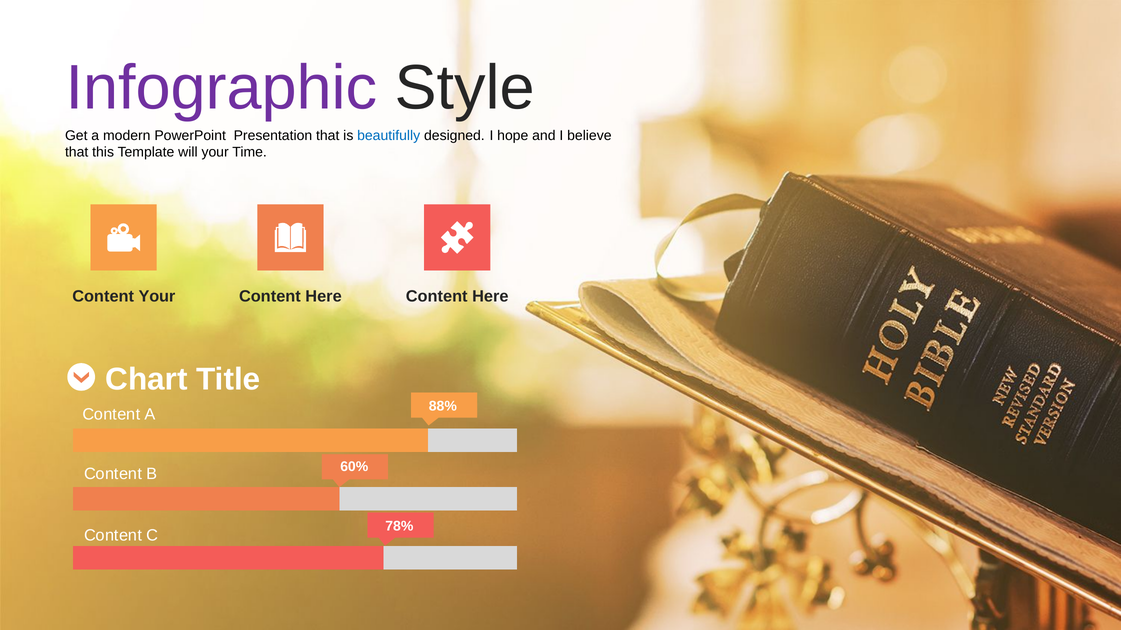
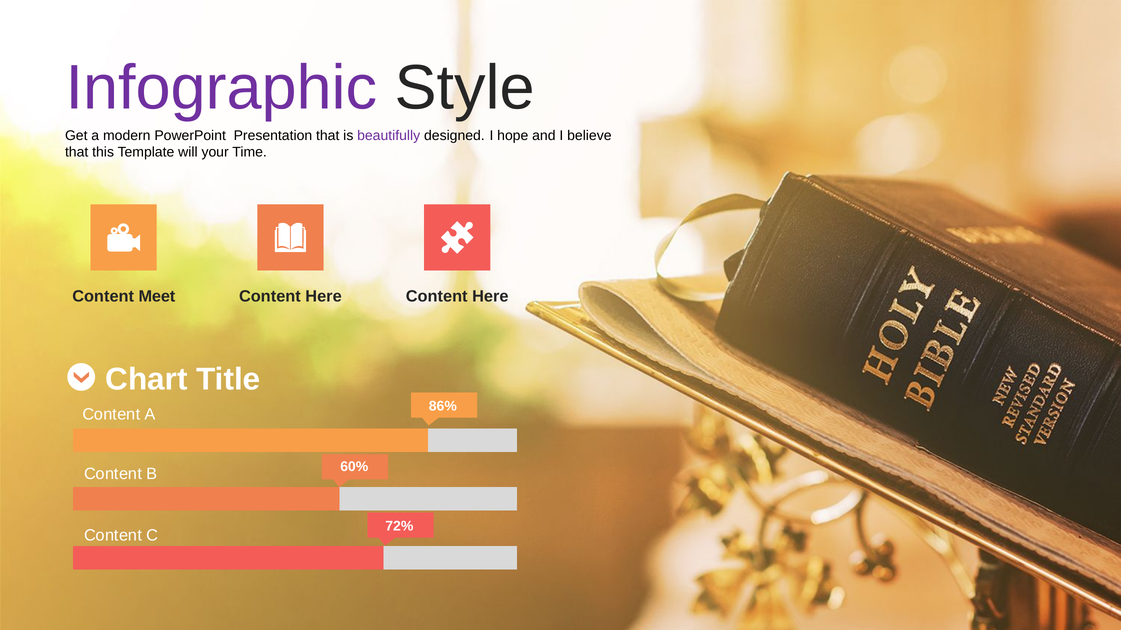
beautifully colour: blue -> purple (389, 136)
Content Your: Your -> Meet (157, 296)
88%: 88% -> 86% (443, 406)
78%: 78% -> 72% (399, 526)
